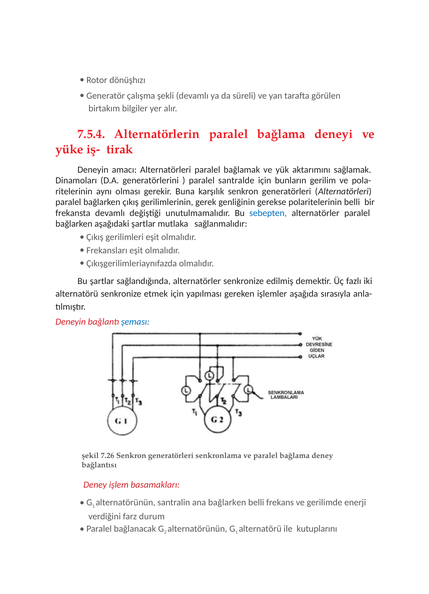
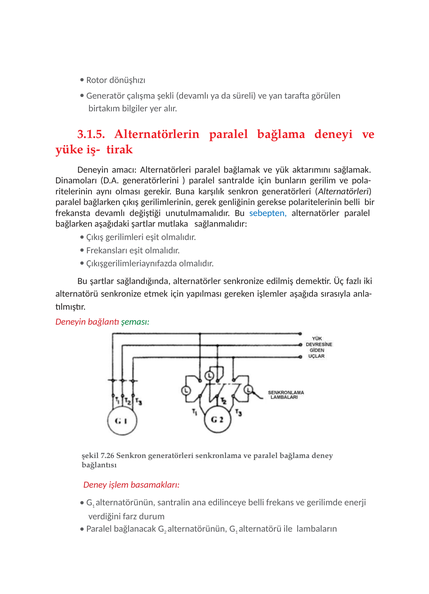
7.5.4: 7.5.4 -> 3.1.5 (91, 134)
şeması colour: blue -> green (135, 322)
ana bağlarken: bağlarken -> edilinceye (227, 503)
kutuplarını: kutuplarını -> lambaların (317, 529)
